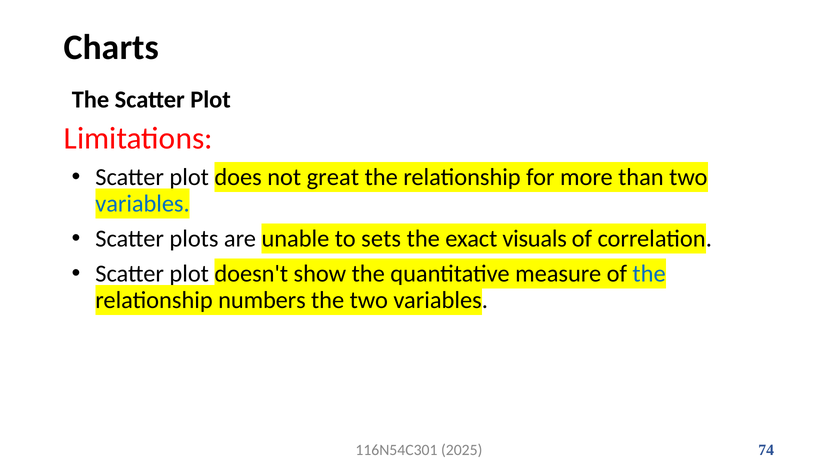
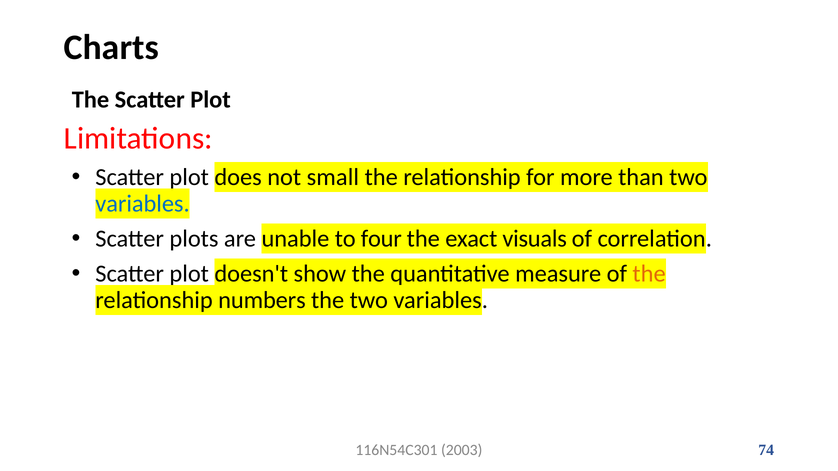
great: great -> small (333, 178)
sets: sets -> four (381, 239)
the colour: blue -> orange (649, 274)
2025: 2025 -> 2003 (462, 450)
